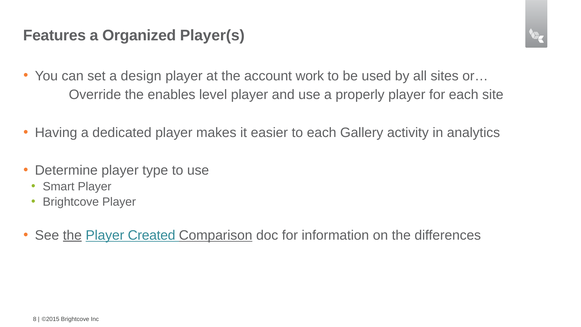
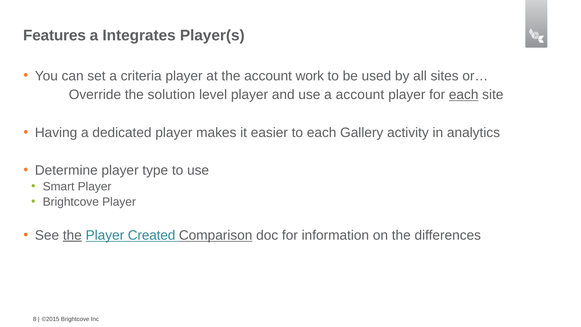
Organized: Organized -> Integrates (139, 35)
design: design -> criteria (141, 76)
enables: enables -> solution (171, 95)
a properly: properly -> account (360, 95)
each underline: none -> present (464, 95)
